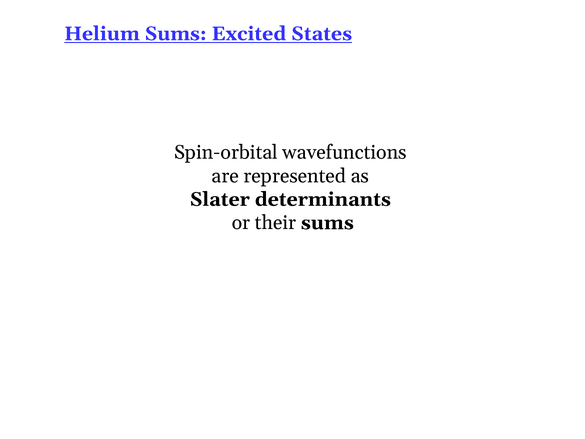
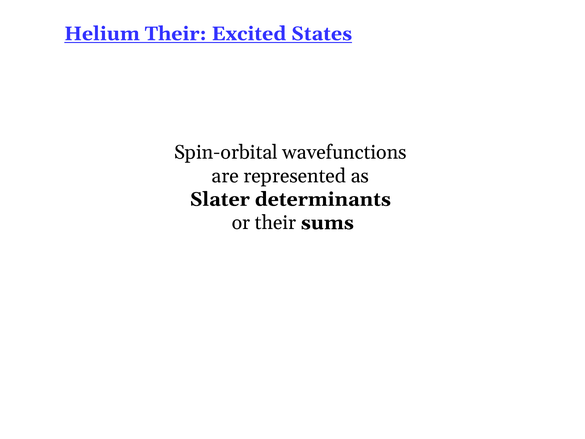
Helium Sums: Sums -> Their (176, 34)
